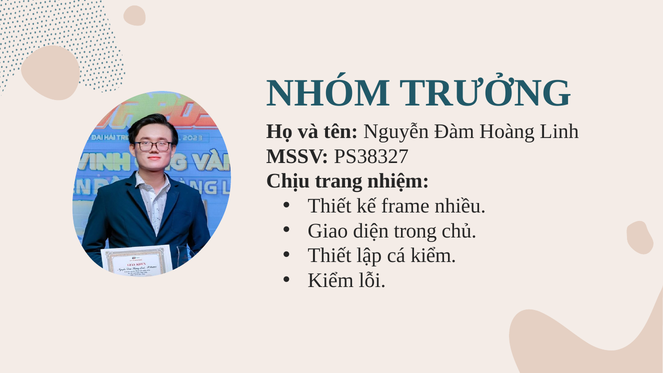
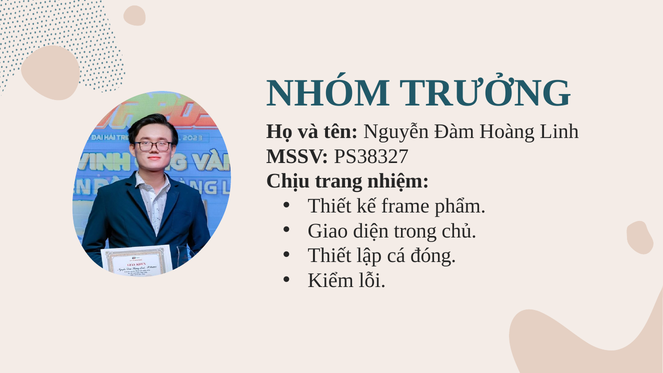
nhiều: nhiều -> phẩm (460, 206)
cá kiểm: kiểm -> đóng (433, 256)
